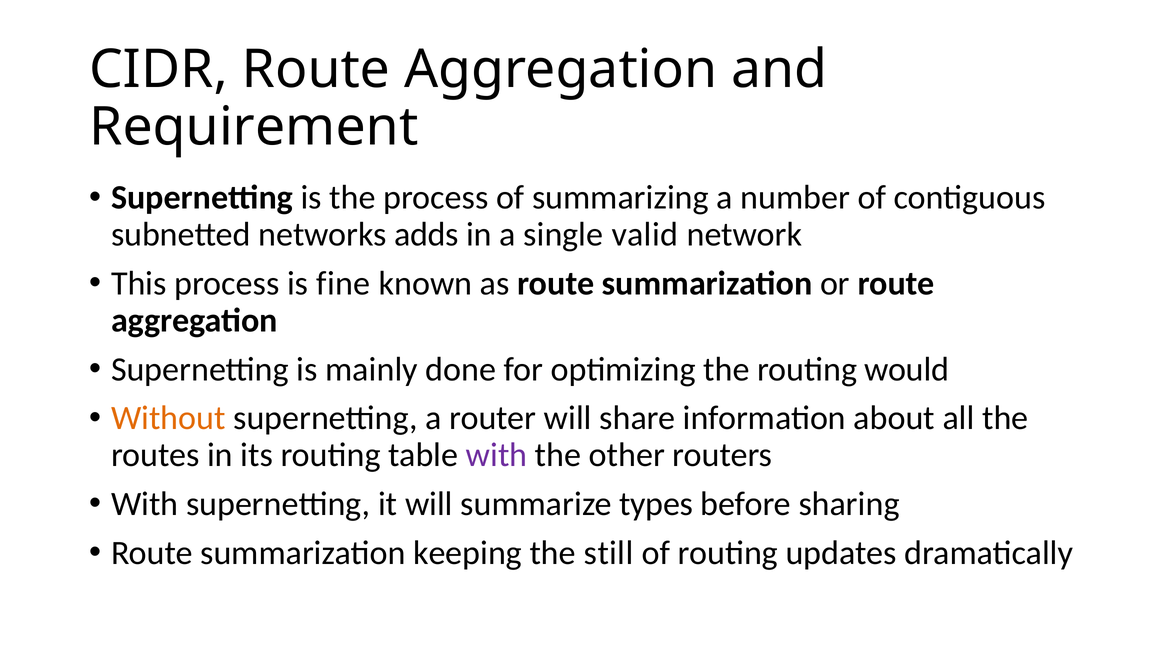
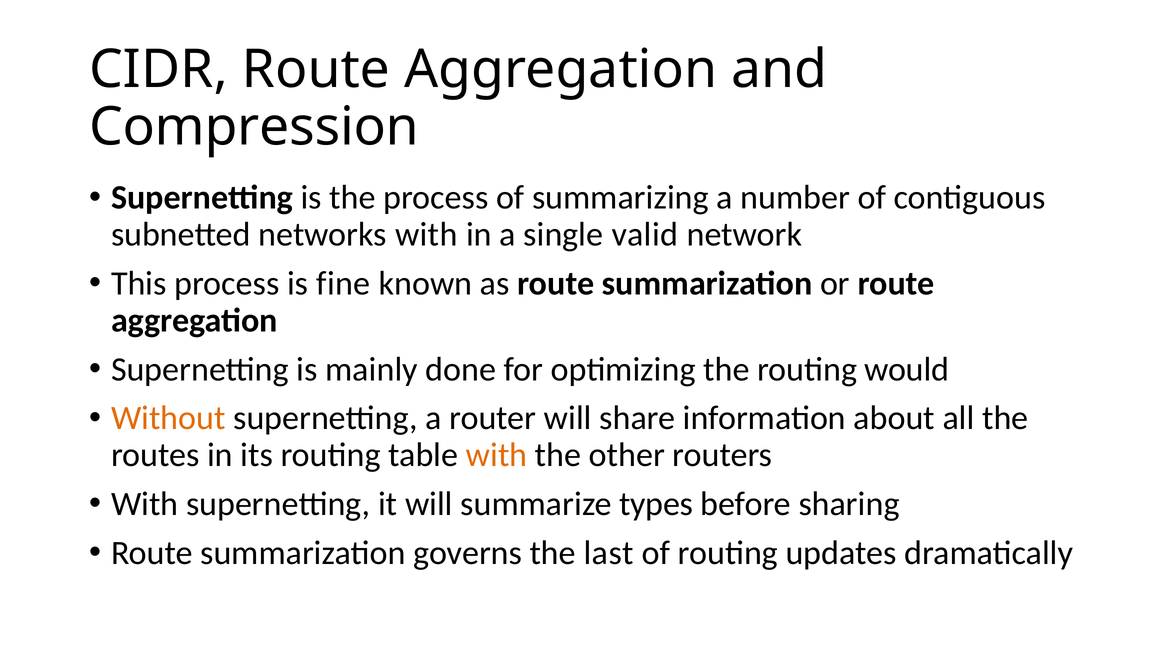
Requirement: Requirement -> Compression (254, 127)
networks adds: adds -> with (426, 234)
with colour: purple -> orange (497, 455)
keeping: keeping -> governs (468, 553)
still: still -> last (609, 553)
